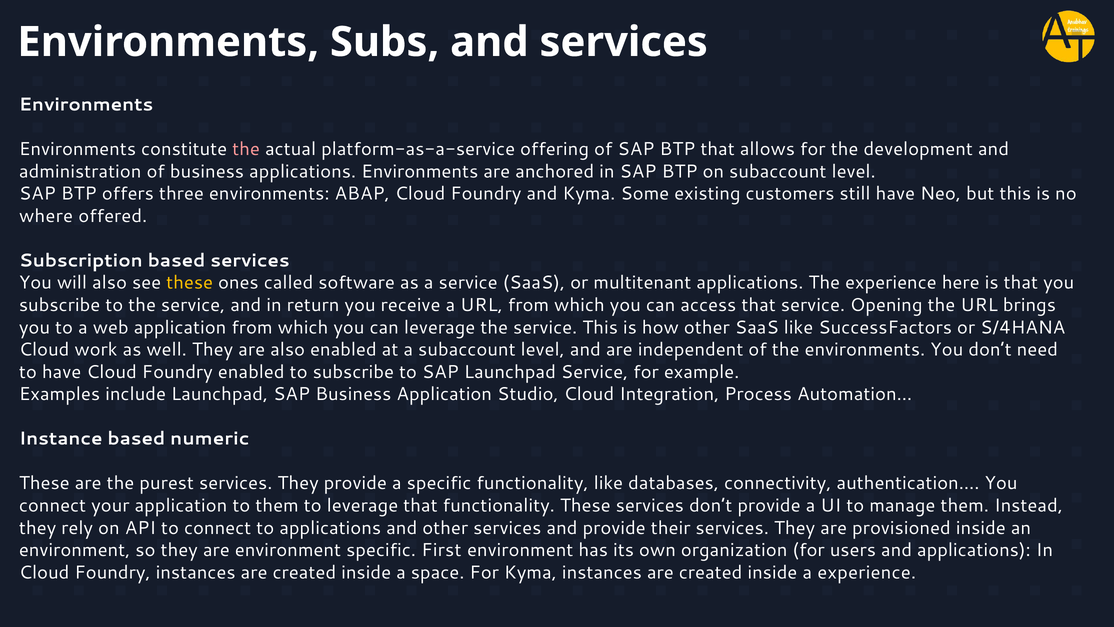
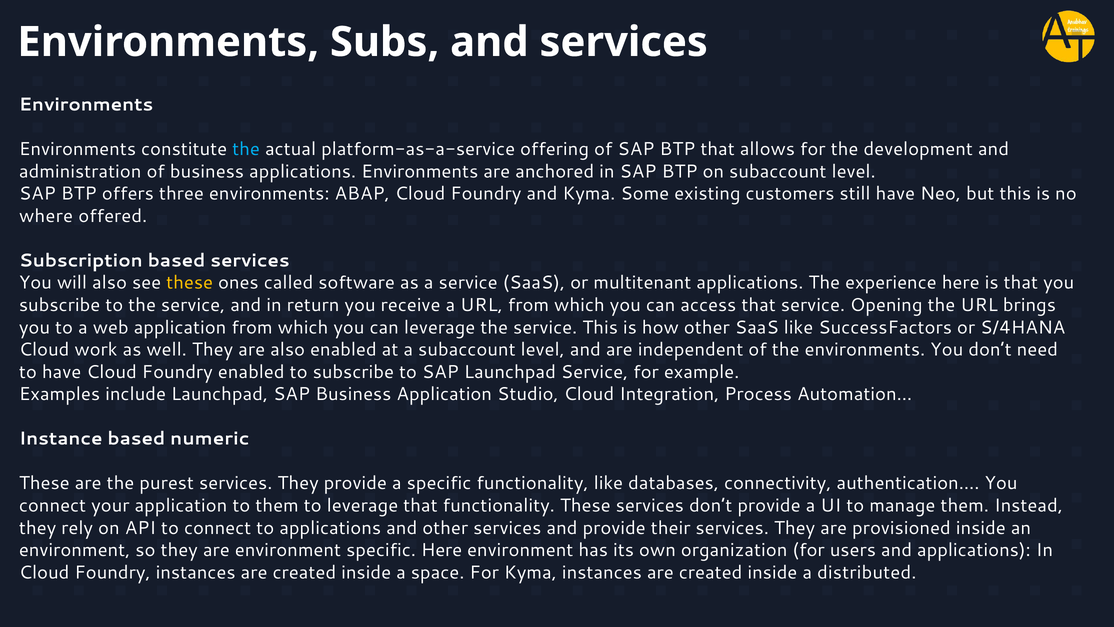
the colour: pink -> light blue (246, 149)
specific First: First -> Here (442, 550)
a experience: experience -> distributed (867, 572)
